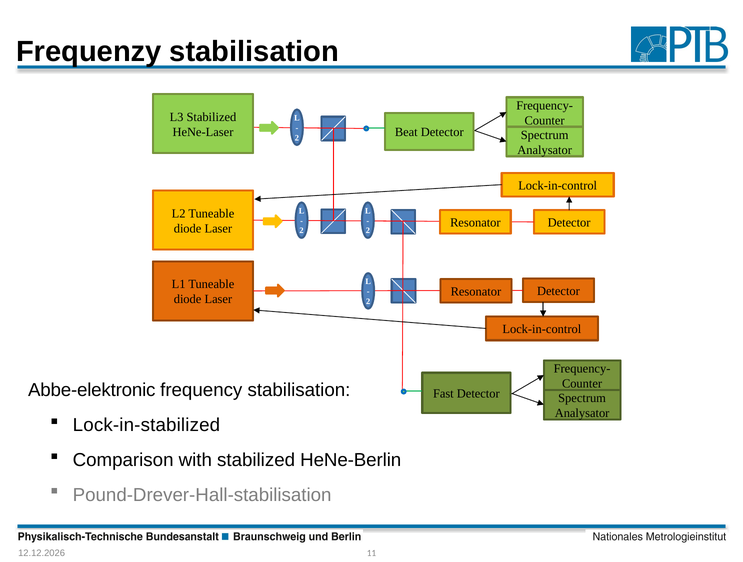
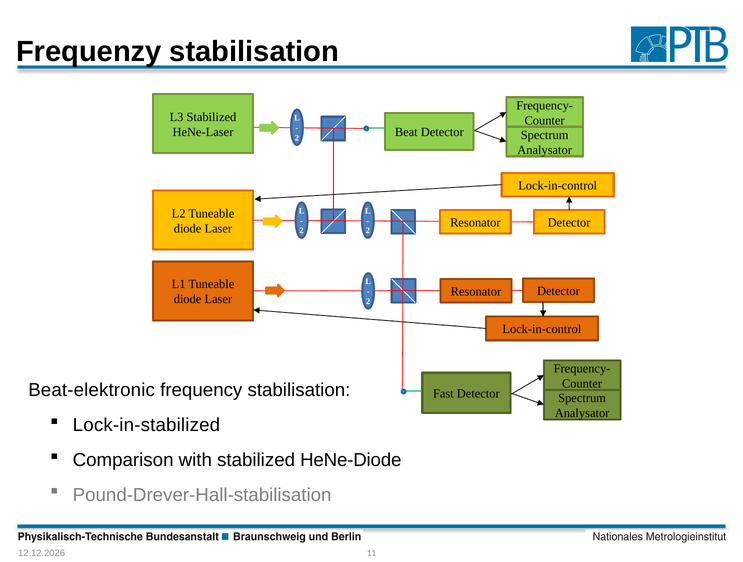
Abbe-elektronic: Abbe-elektronic -> Beat-elektronic (92, 390)
HeNe-Berlin: HeNe-Berlin -> HeNe-Diode (351, 460)
